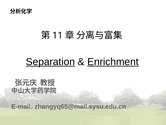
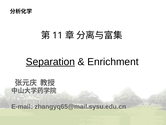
Enrichment underline: present -> none (113, 62)
